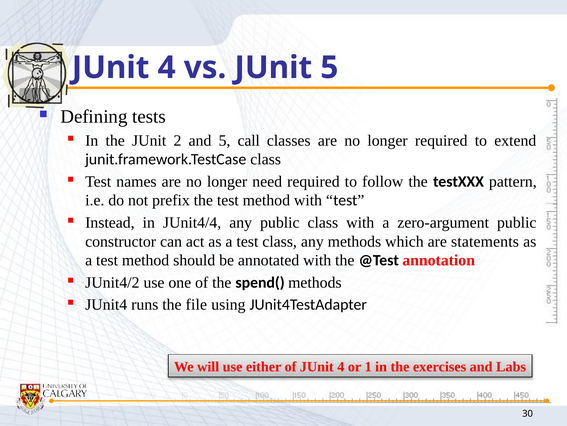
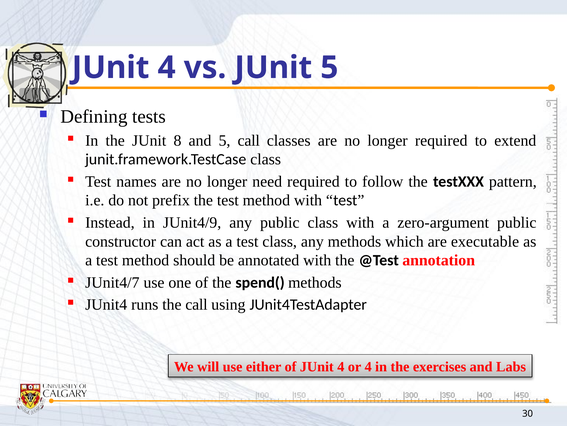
2: 2 -> 8 (177, 140)
JUnit4/4: JUnit4/4 -> JUnit4/9 (192, 222)
statements: statements -> executable (485, 241)
JUnit4/2: JUnit4/2 -> JUnit4/7 (112, 282)
the file: file -> call (196, 304)
or 1: 1 -> 4 (368, 366)
